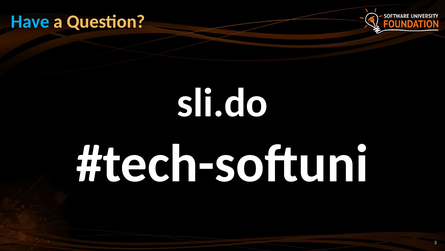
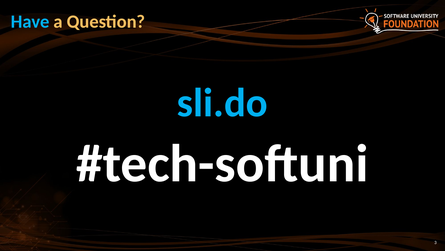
sli.do colour: white -> light blue (222, 103)
